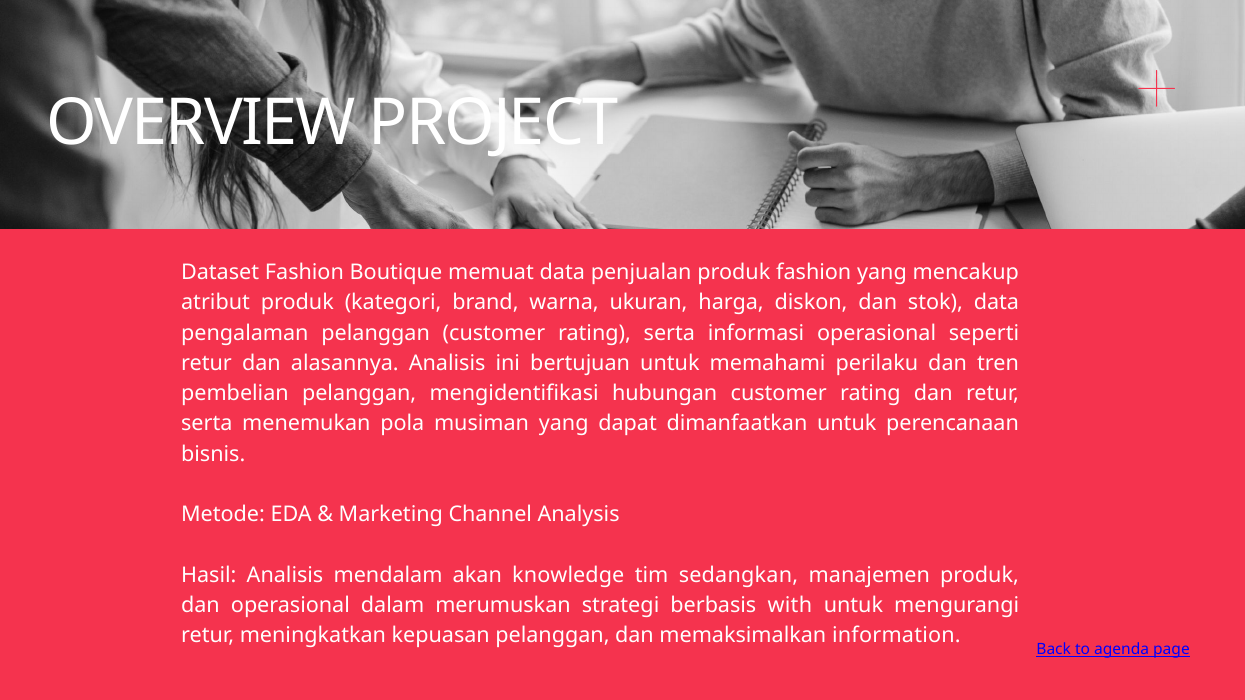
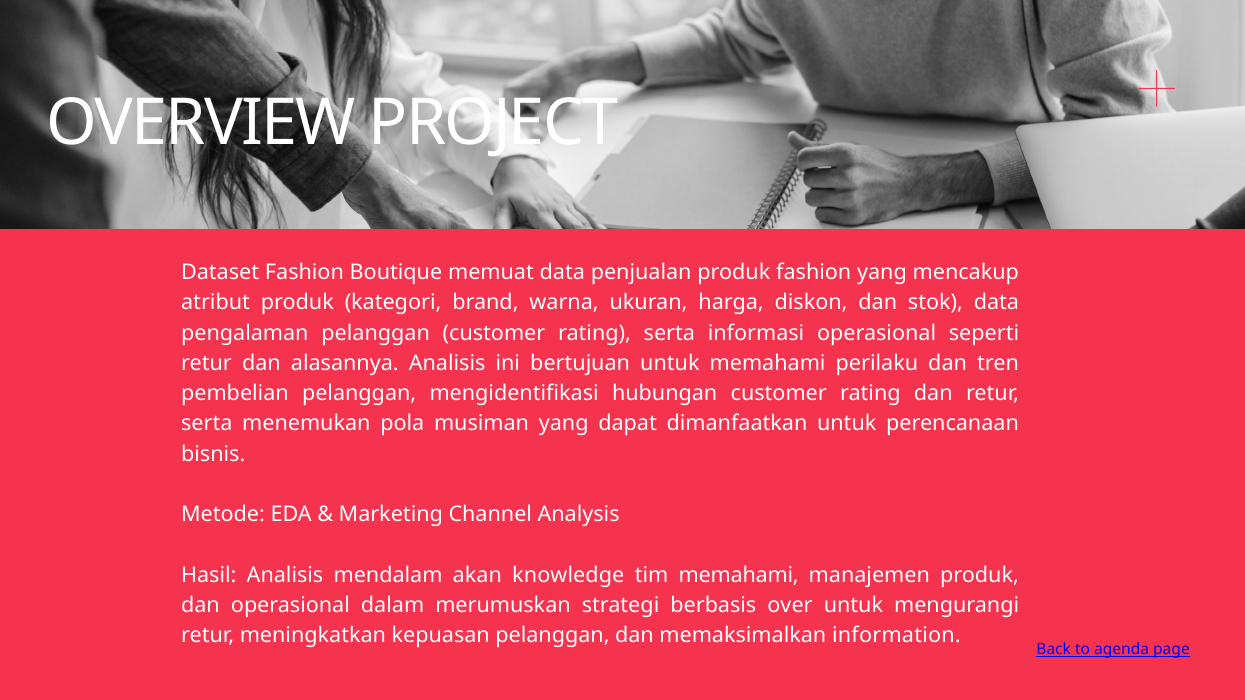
tim sedangkan: sedangkan -> memahami (739, 575)
with: with -> over (790, 606)
